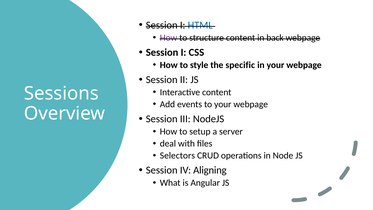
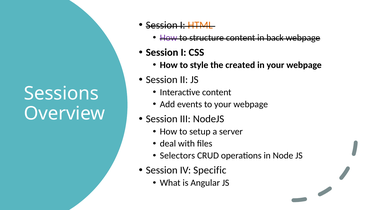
HTML colour: blue -> orange (200, 25)
specific: specific -> created (240, 65)
Aligning: Aligning -> Specific (210, 170)
